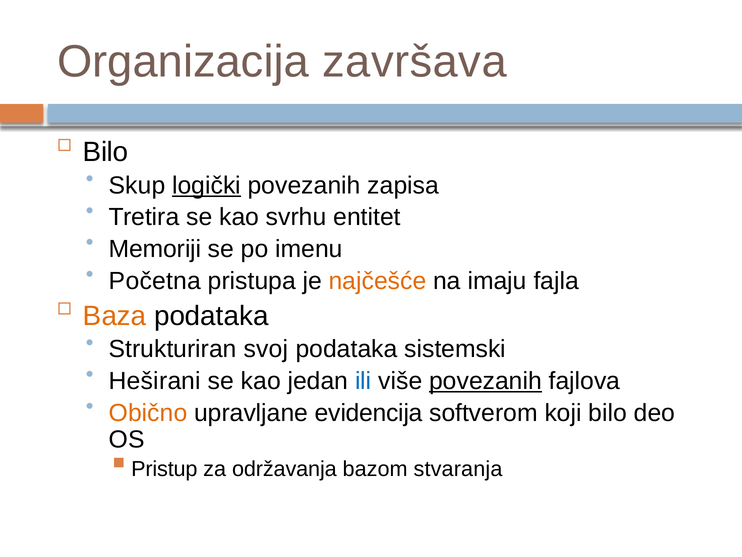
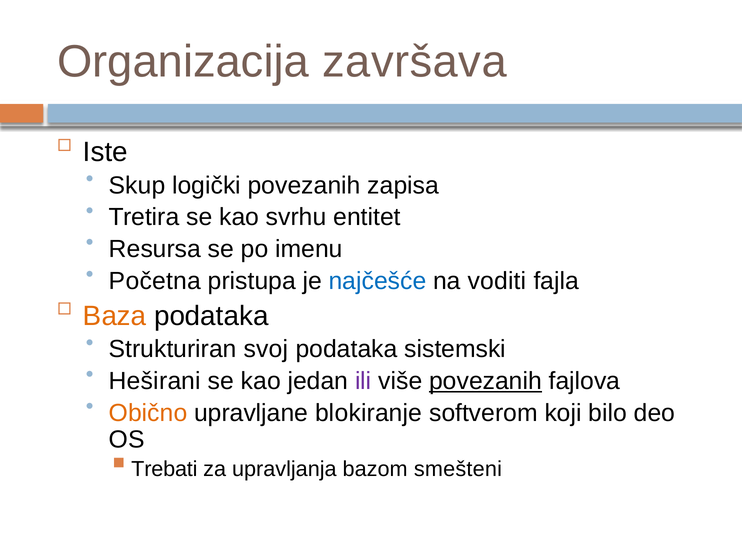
Bilo: Bilo -> Iste (105, 152)
logički underline: present -> none (207, 185)
Memoriji: Memoriji -> Resursa (155, 249)
najčešće colour: orange -> blue (377, 281)
imaju: imaju -> voditi (497, 281)
ili colour: blue -> purple (363, 381)
evidencija: evidencija -> blokiranje (369, 413)
Pristup: Pristup -> Trebati (164, 468)
održavanja: održavanja -> upravljanja (284, 468)
stvaranja: stvaranja -> smešteni (458, 468)
